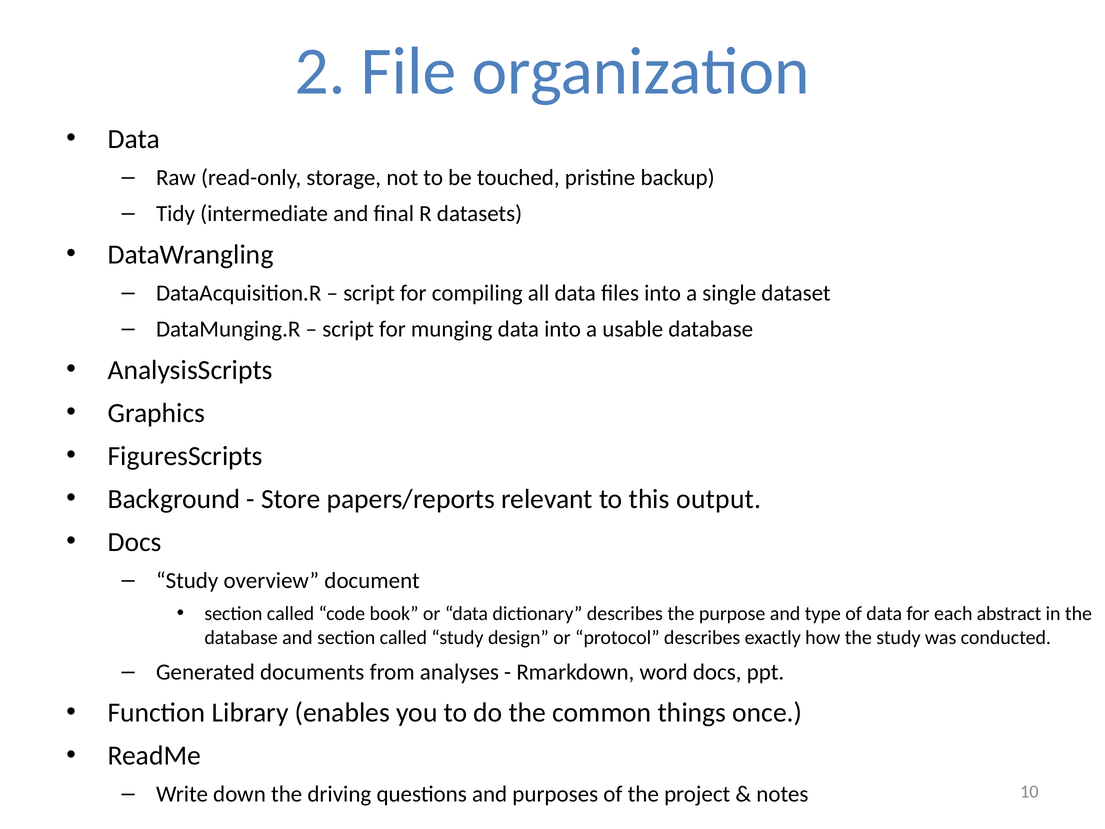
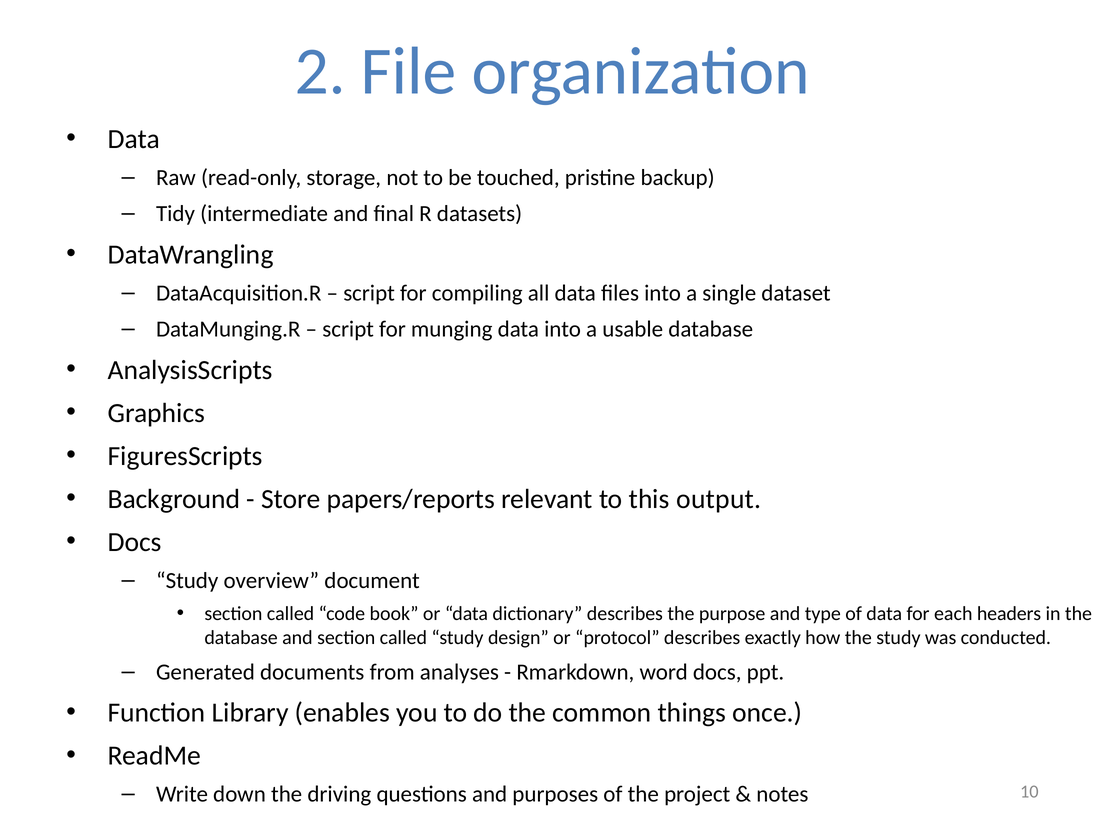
abstract: abstract -> headers (1009, 613)
